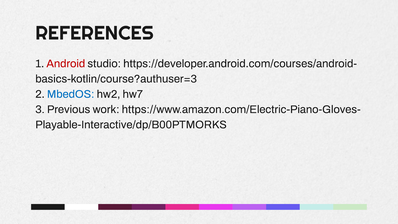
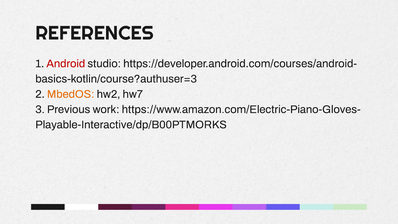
MbedOS colour: blue -> orange (71, 94)
